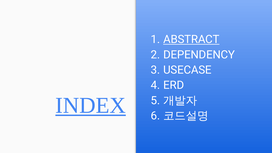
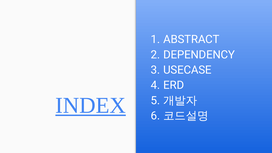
ABSTRACT underline: present -> none (191, 39)
